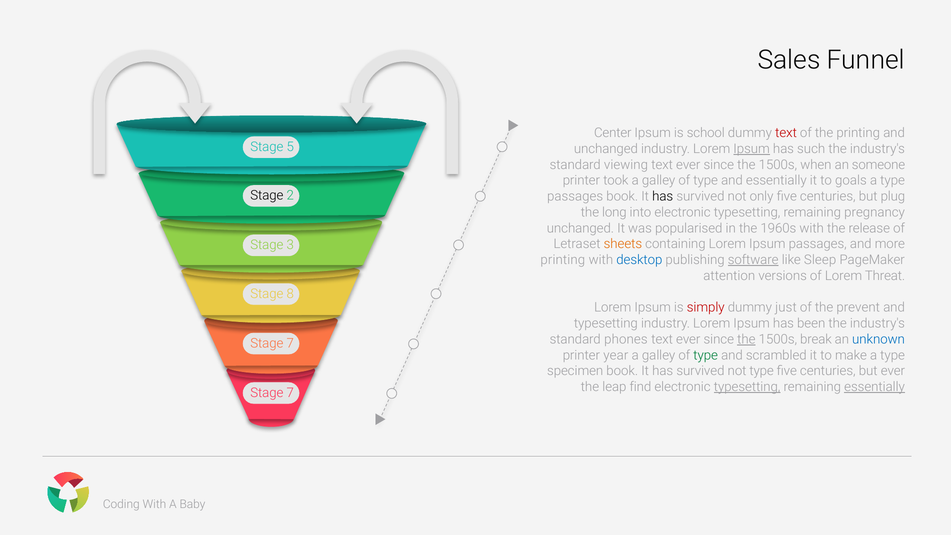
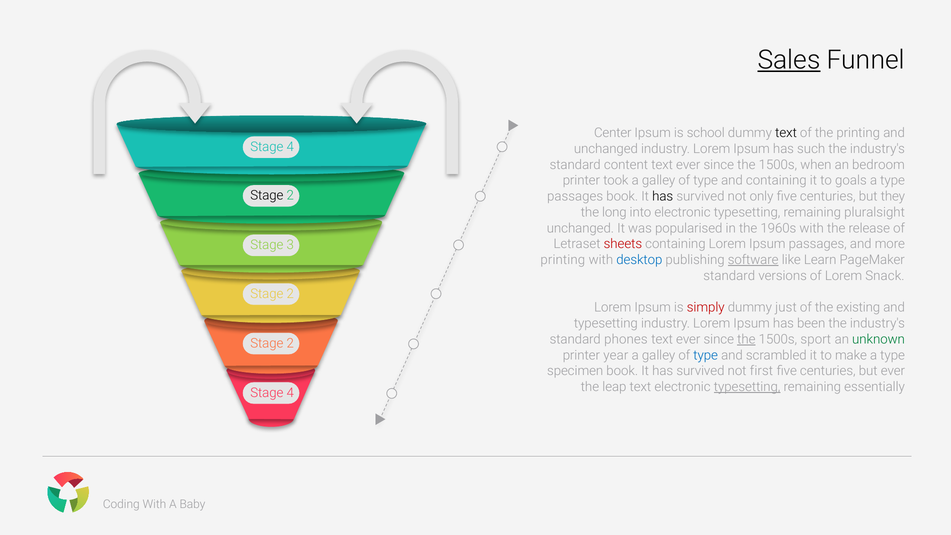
Sales underline: none -> present (789, 60)
text colour: red -> black (786, 133)
5: 5 -> 4 (290, 147)
Ipsum underline: present -> none (752, 149)
viewing: viewing -> content (626, 165)
someone: someone -> bedroom (878, 165)
and essentially: essentially -> containing (776, 181)
plug: plug -> they (893, 196)
pregnancy: pregnancy -> pluralsight (875, 212)
sheets colour: orange -> red (623, 244)
Sleep: Sleep -> Learn (820, 260)
attention: attention -> standard (729, 276)
Threat: Threat -> Snack (885, 276)
8: 8 -> 2 (290, 294)
prevent: prevent -> existing (858, 308)
break: break -> sport (816, 339)
unknown colour: blue -> green (878, 339)
7: 7 -> 2 (290, 343)
type colour: green -> blue (706, 355)
not type: type -> first (761, 371)
leap find: find -> text (640, 387)
essentially underline: present -> none (875, 387)
7: 7 -> 4 (290, 393)
